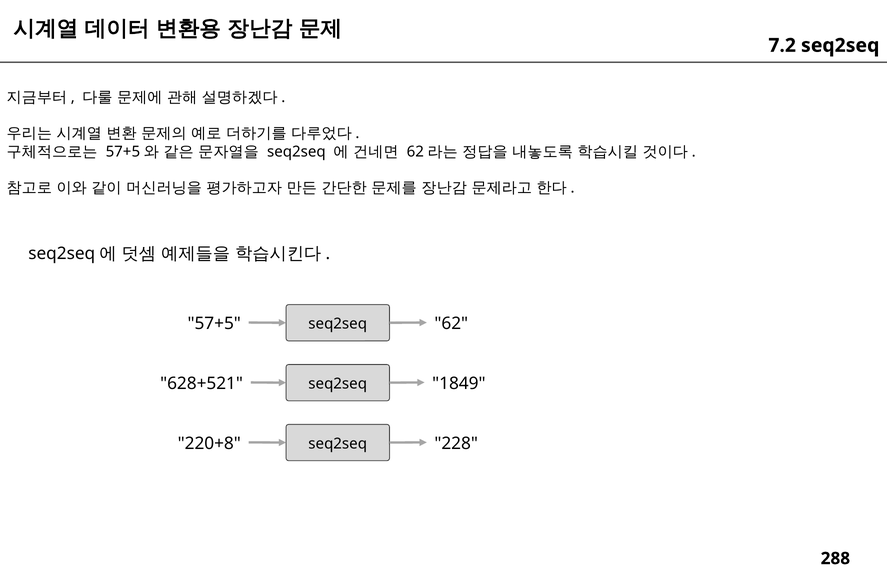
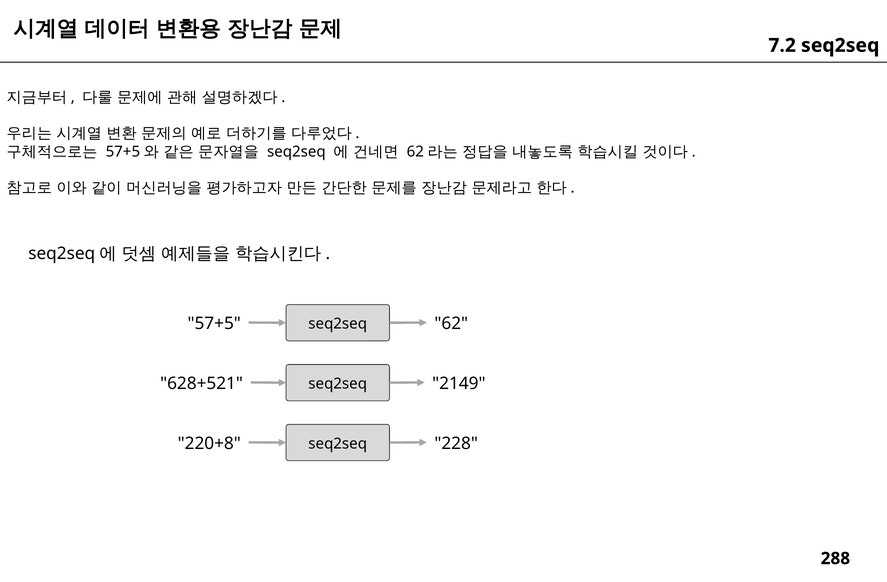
1849: 1849 -> 2149 (459, 384)
